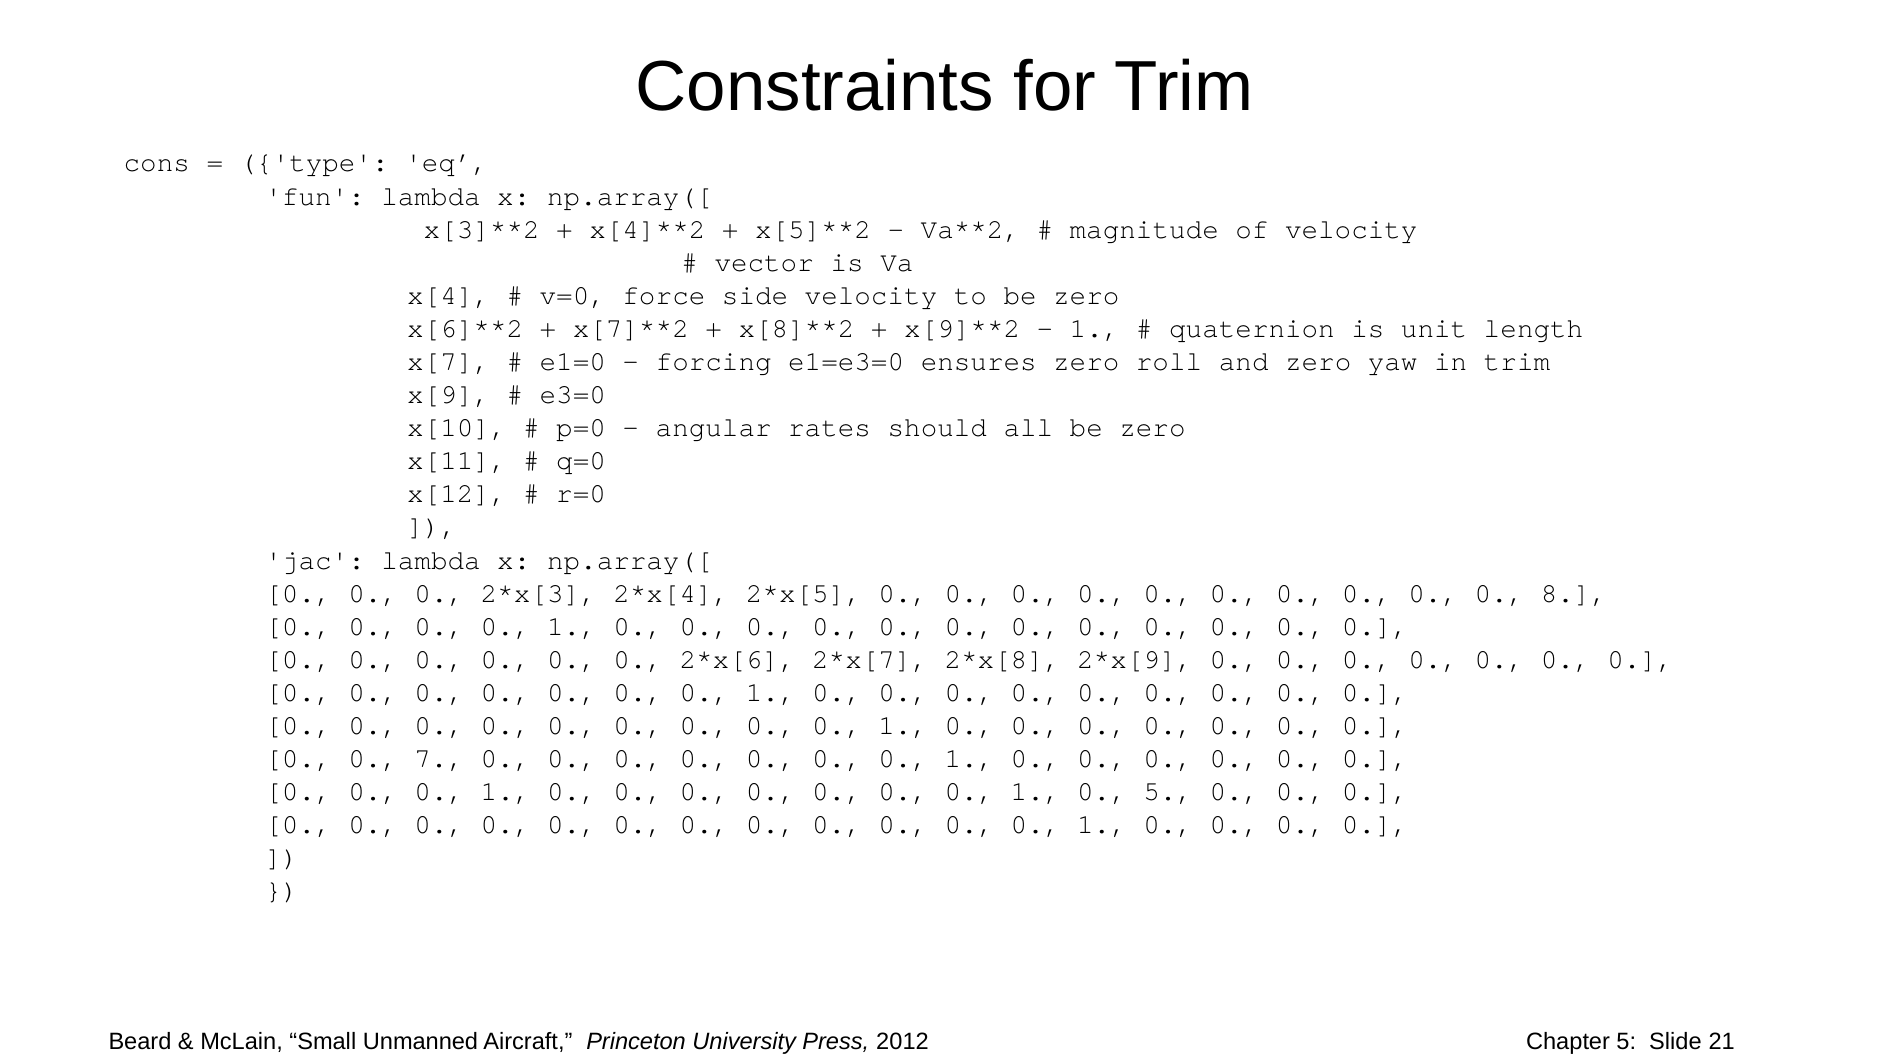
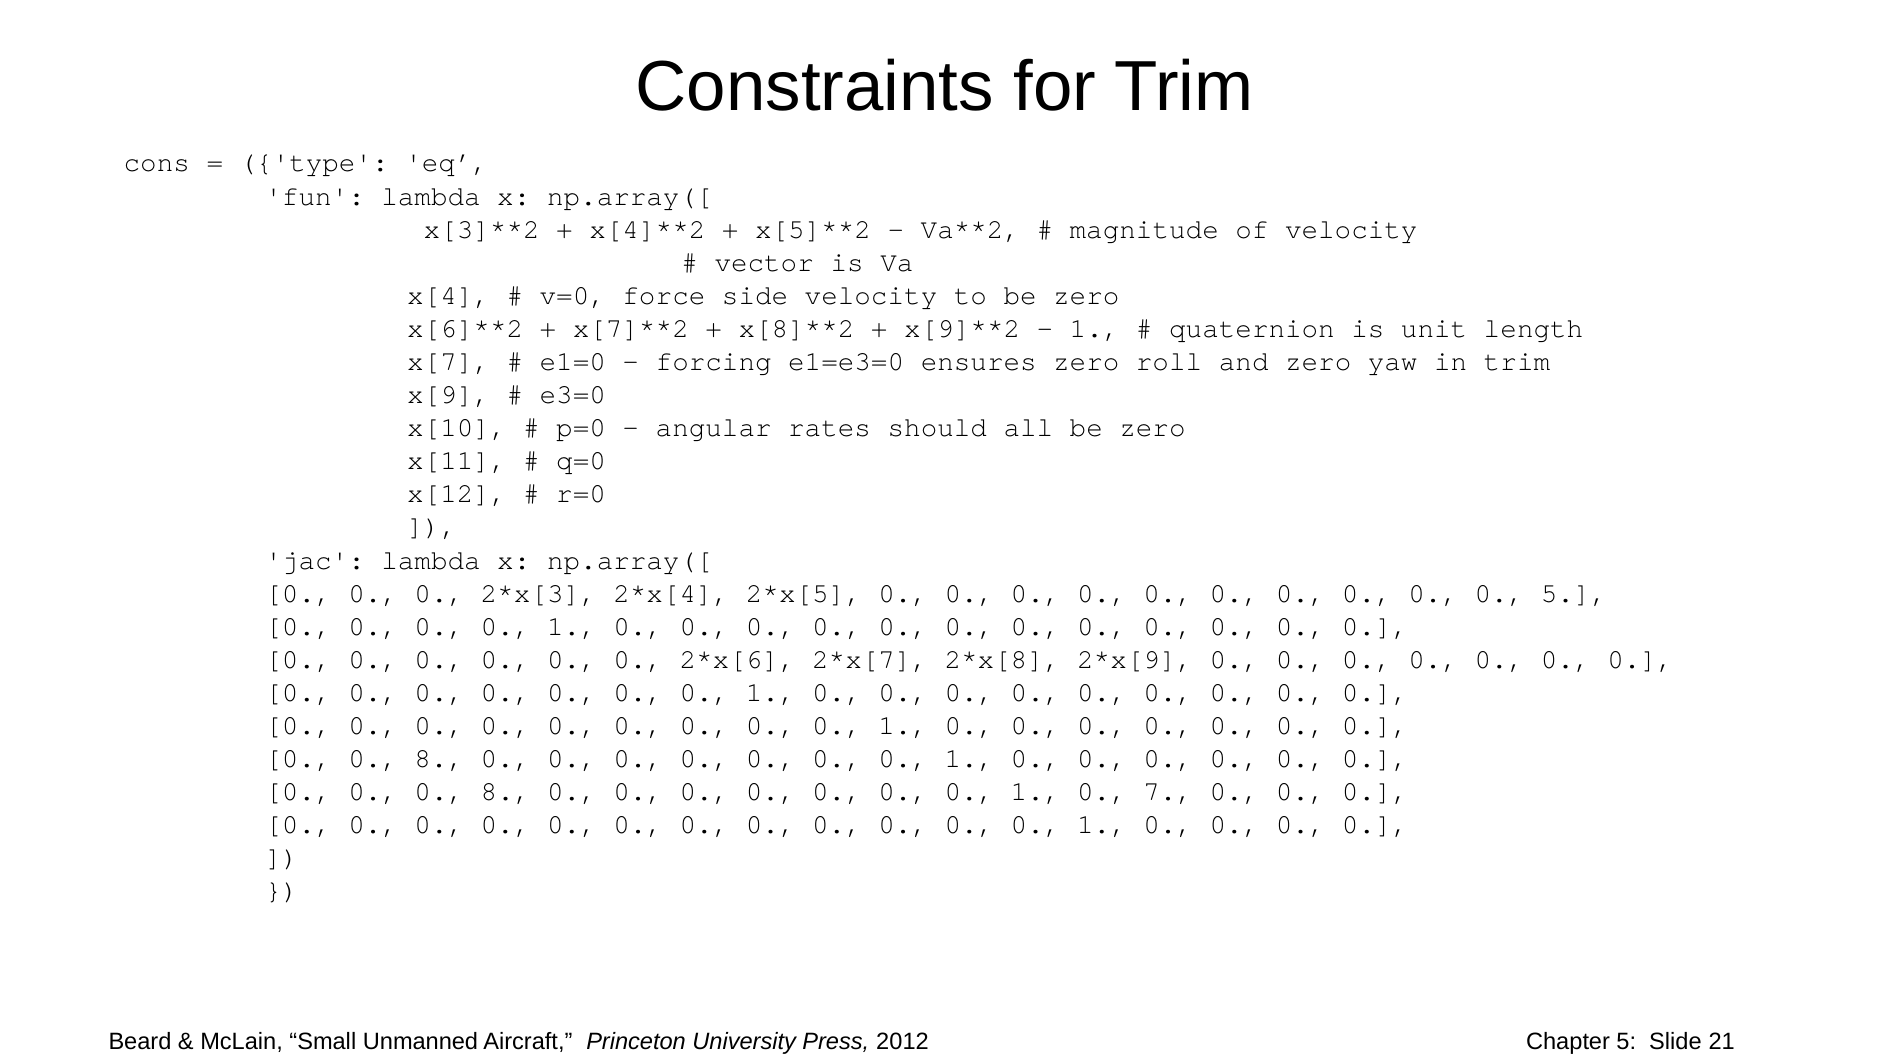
0 8: 8 -> 5 (1574, 593)
7: 7 -> 8 (439, 759)
1: 1 -> 8 (506, 792)
0 5: 5 -> 7 (1168, 792)
